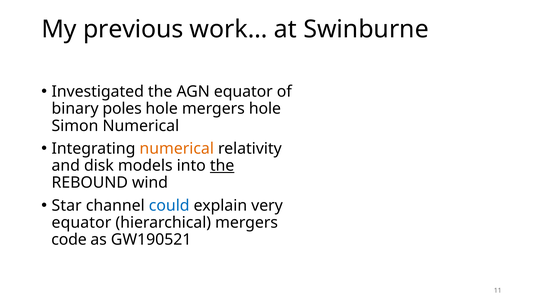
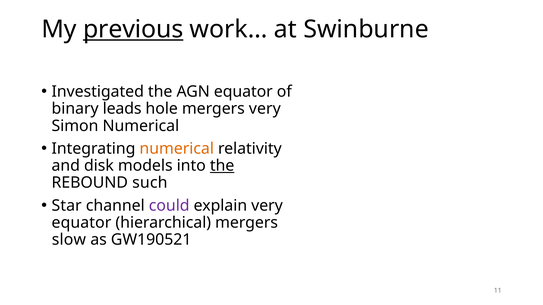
previous underline: none -> present (133, 29)
poles: poles -> leads (122, 109)
mergers hole: hole -> very (265, 109)
wind: wind -> such (150, 183)
could colour: blue -> purple (169, 206)
code: code -> slow (69, 240)
